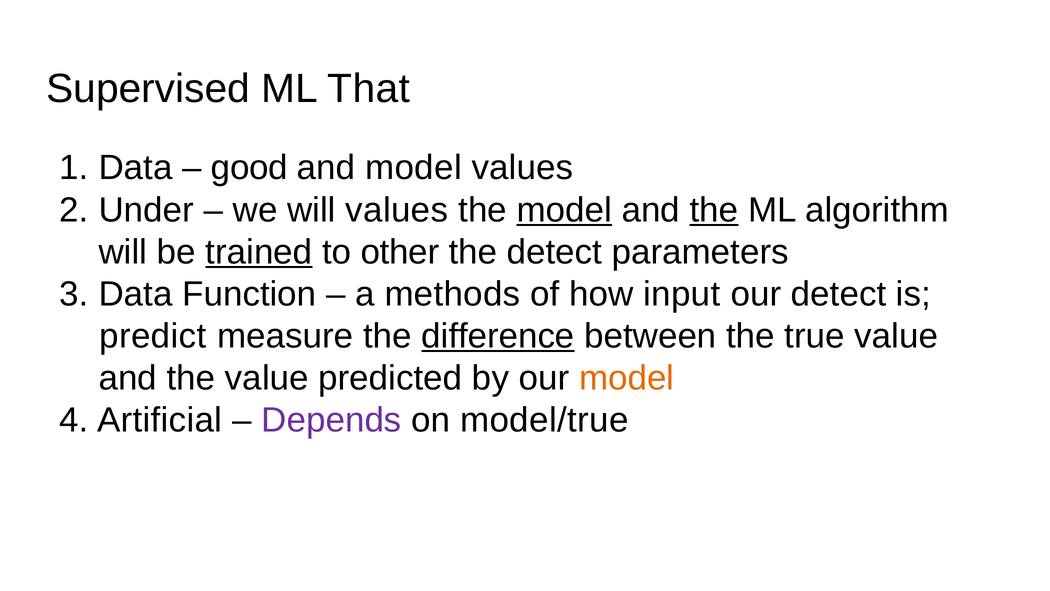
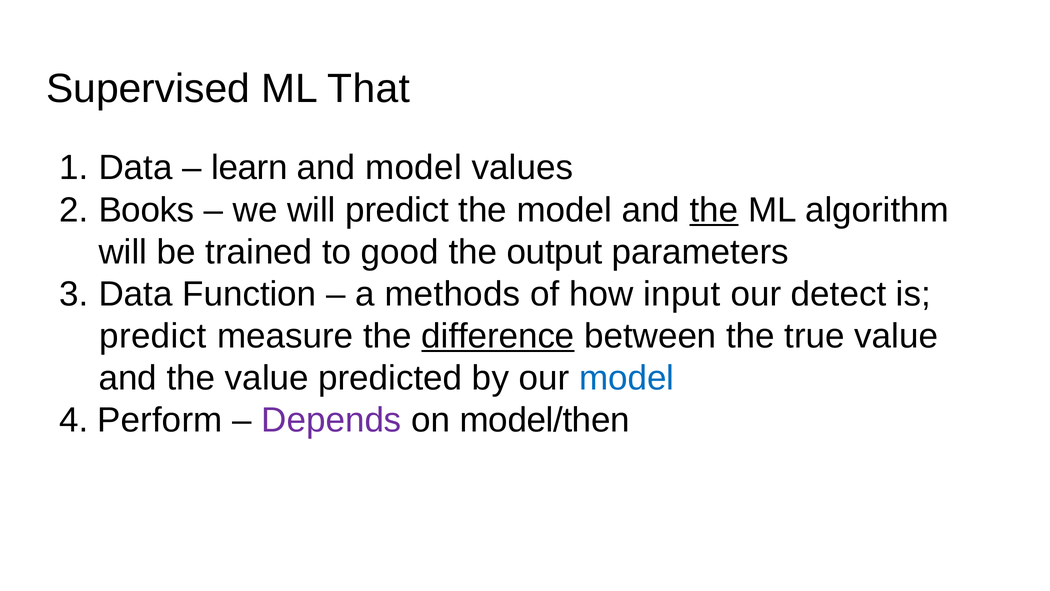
good: good -> learn (249, 168)
Under: Under -> Books (146, 210)
will values: values -> predict (397, 210)
model underline: present -> none (564, 210)
trained underline: present -> none (259, 252)
other: other -> good (400, 252)
the detect: detect -> output (555, 252)
model colour: orange -> blue (627, 378)
Artificial: Artificial -> Perform (160, 420)
model/true: model/true -> model/then (545, 420)
